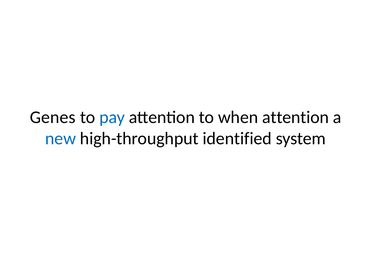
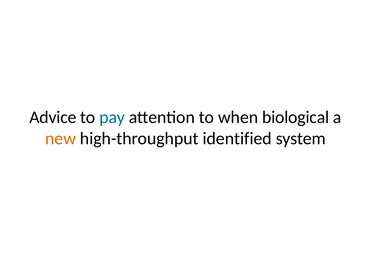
Genes: Genes -> Advice (53, 117)
when attention: attention -> biological (296, 117)
new colour: blue -> orange (61, 138)
